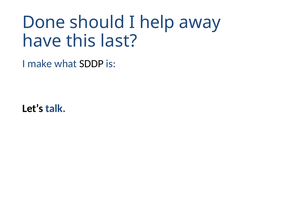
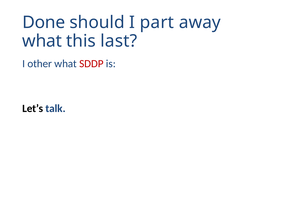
help: help -> part (157, 22)
have: have -> what (42, 41)
make: make -> other (40, 64)
SDDP colour: black -> red (91, 64)
